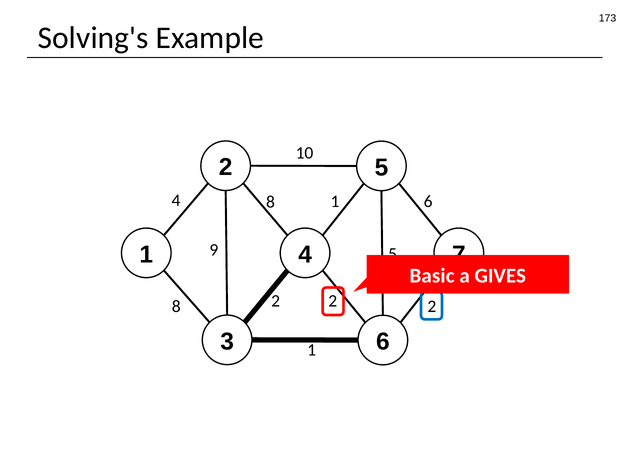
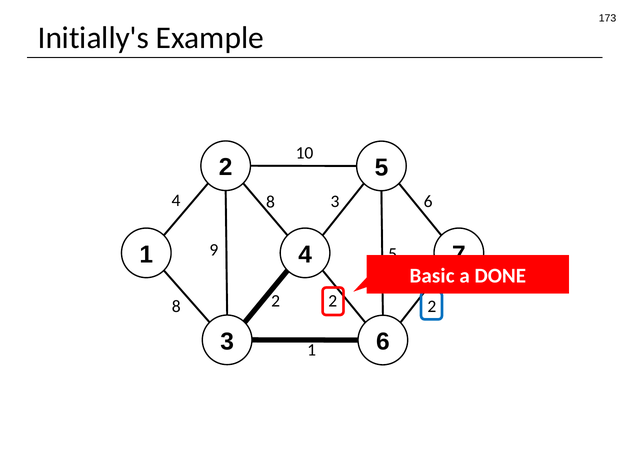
Solving's: Solving's -> Initially's (93, 38)
1: 1 -> 3 (335, 201)
GIVES: GIVES -> DONE (500, 276)
